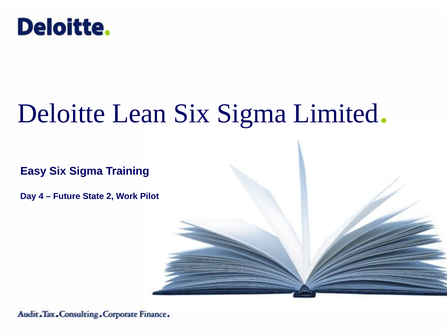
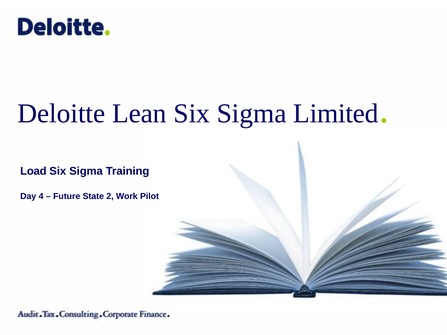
Easy: Easy -> Load (33, 171)
